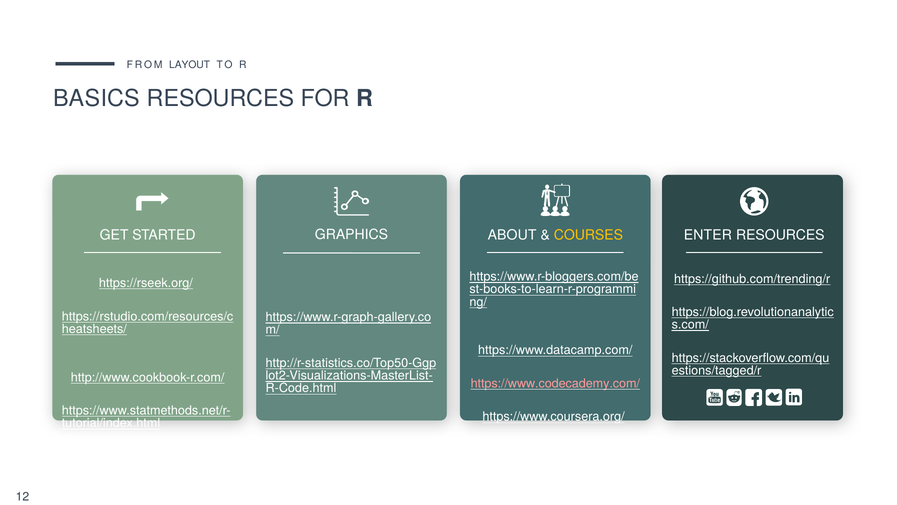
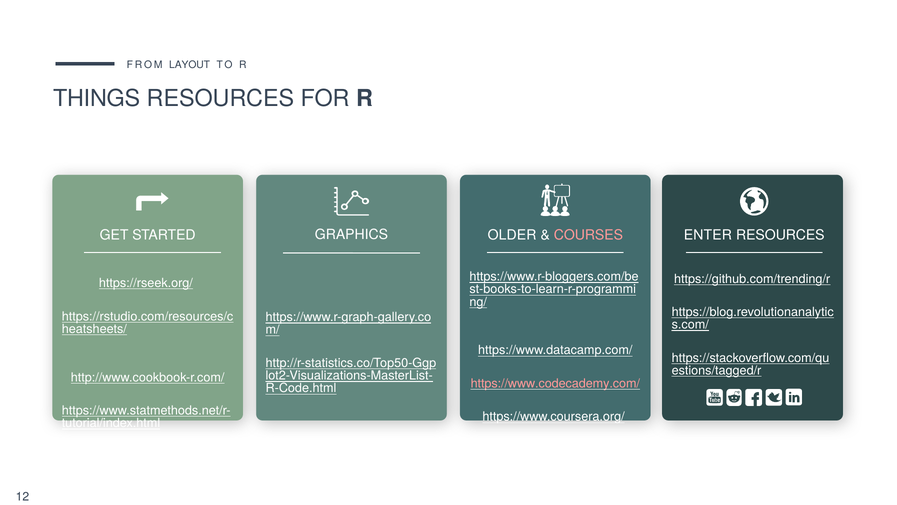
BASICS: BASICS -> THINGS (97, 98)
ABOUT: ABOUT -> OLDER (512, 235)
COURSES colour: yellow -> pink (588, 235)
